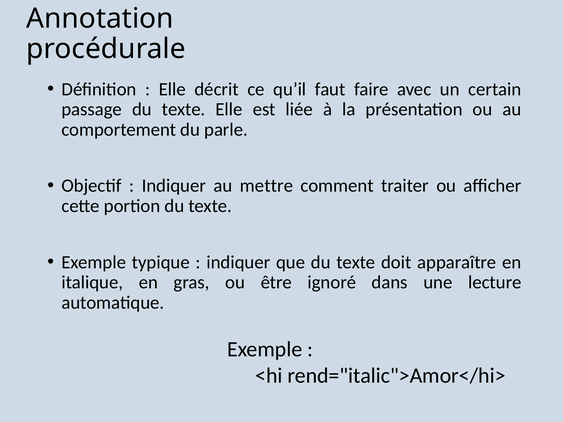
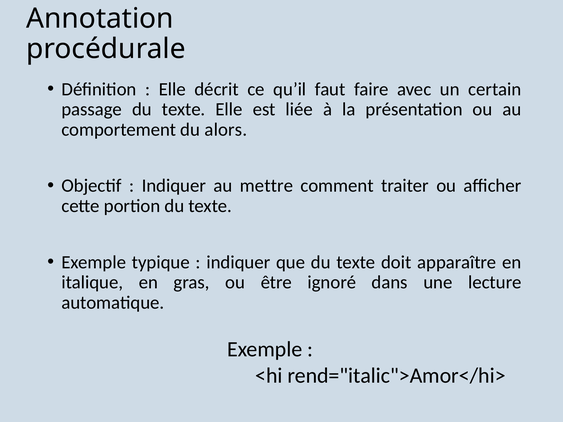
parle: parle -> alors (226, 130)
